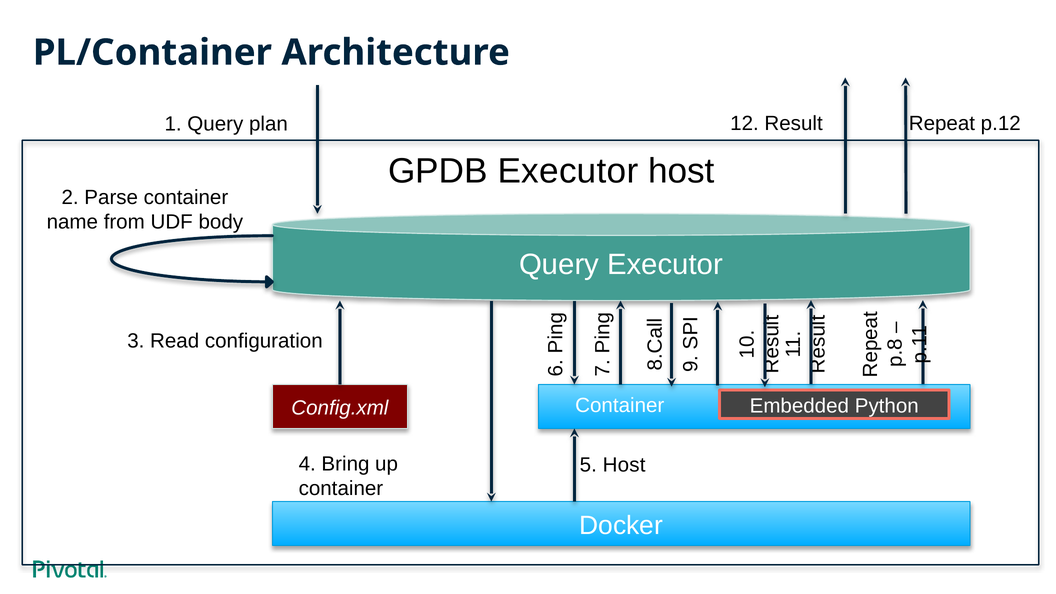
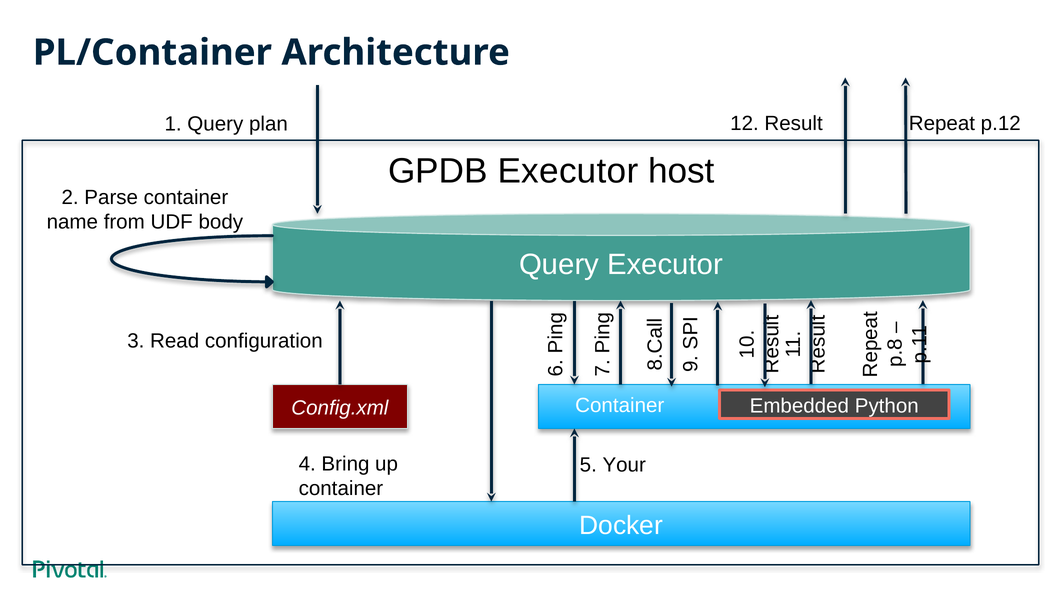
5 Host: Host -> Your (624, 465)
